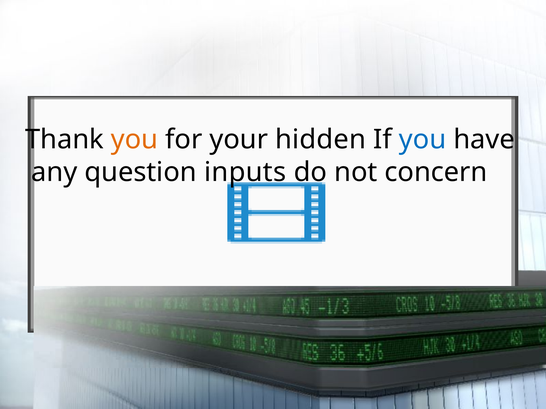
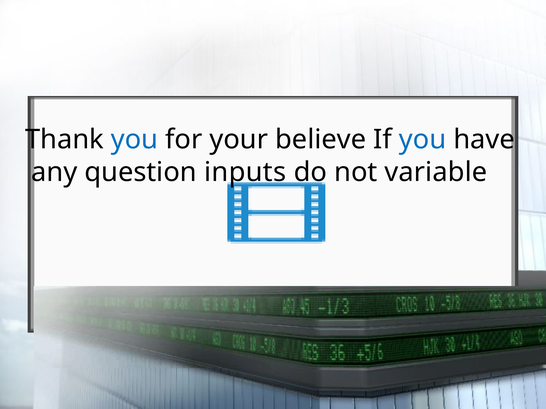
you colour: orange -> blue (135, 140)
hidden: hidden -> believe (321, 140)
concern: concern -> variable (436, 172)
